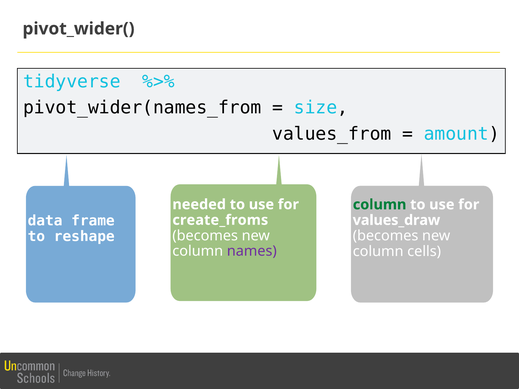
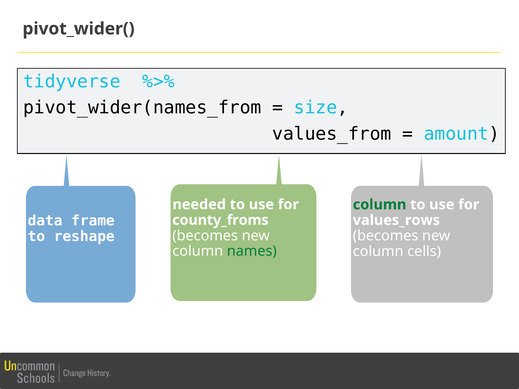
create_froms: create_froms -> county_froms (220, 220)
values_draw: values_draw -> values_rows (396, 220)
names colour: purple -> green (252, 251)
